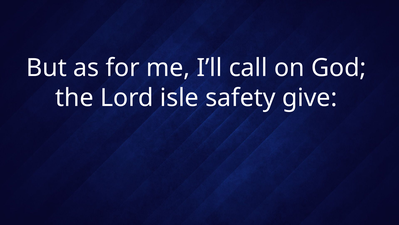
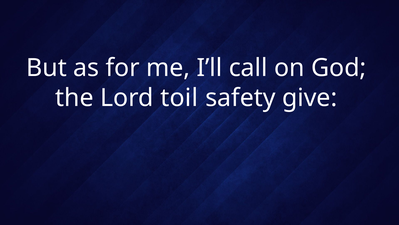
isle: isle -> toil (179, 98)
